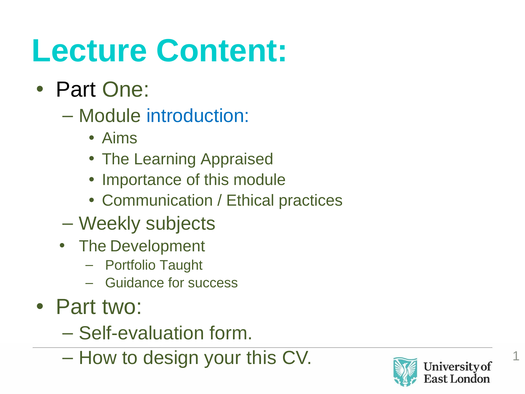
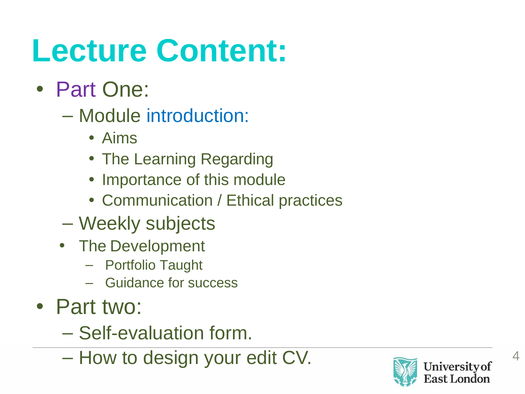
Part colour: black -> purple (76, 90)
Appraised: Appraised -> Regarding (237, 159)
your this: this -> edit (262, 358)
1: 1 -> 4 (516, 356)
